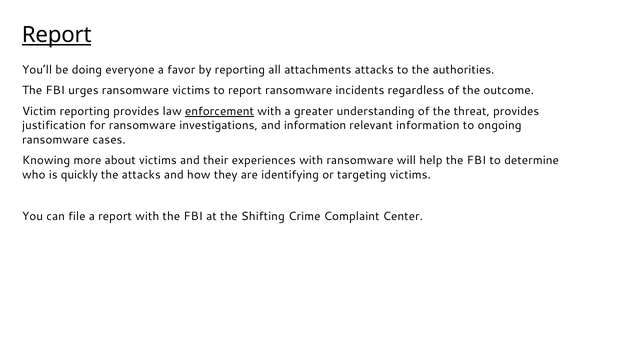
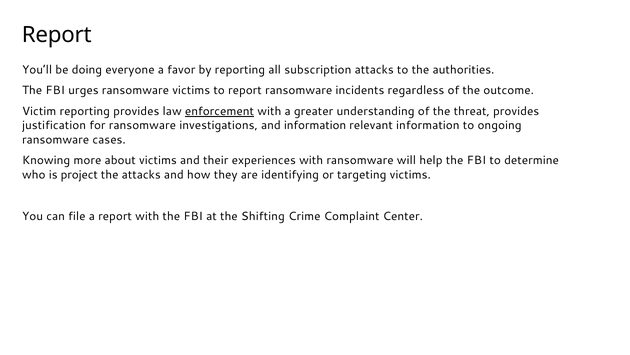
Report underline: present -> none (57, 35)
attachments: attachments -> subscription (318, 70)
quickly: quickly -> project (79, 174)
